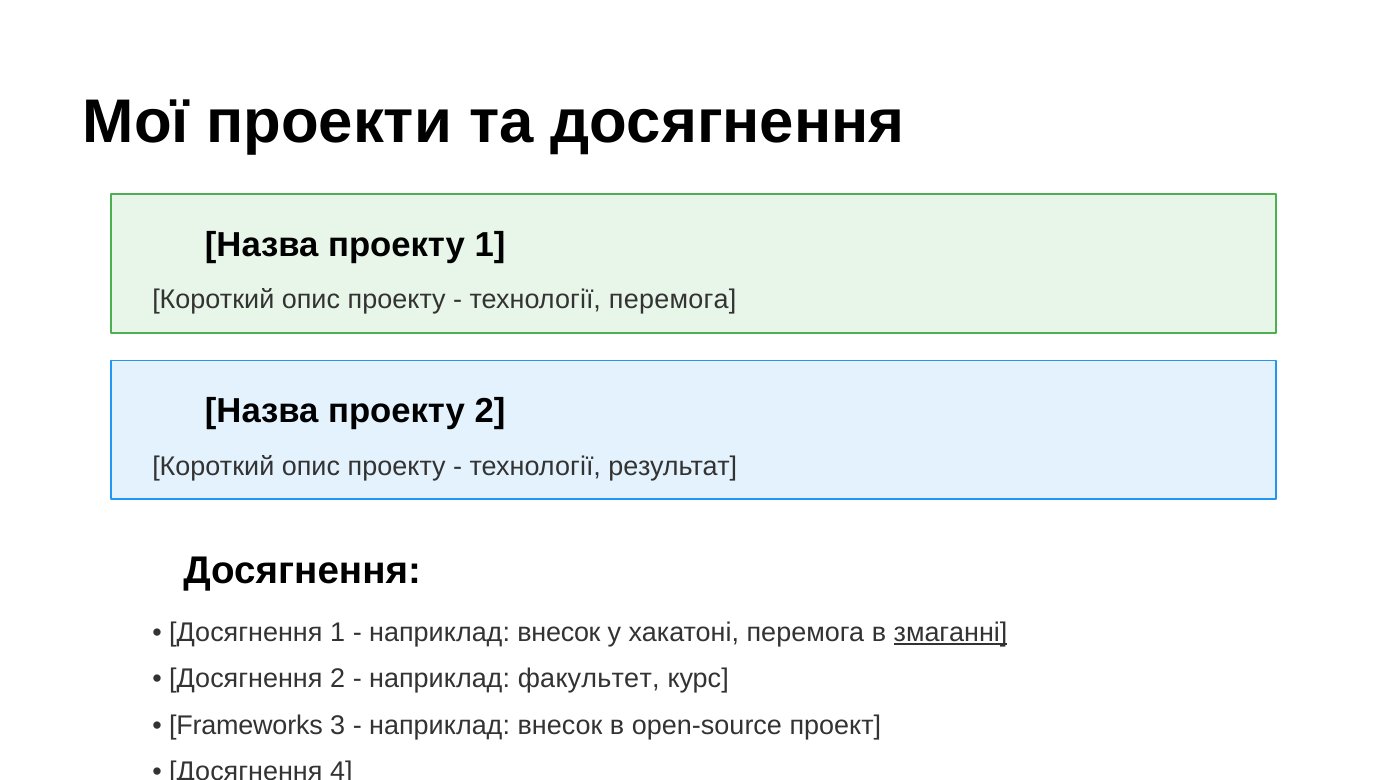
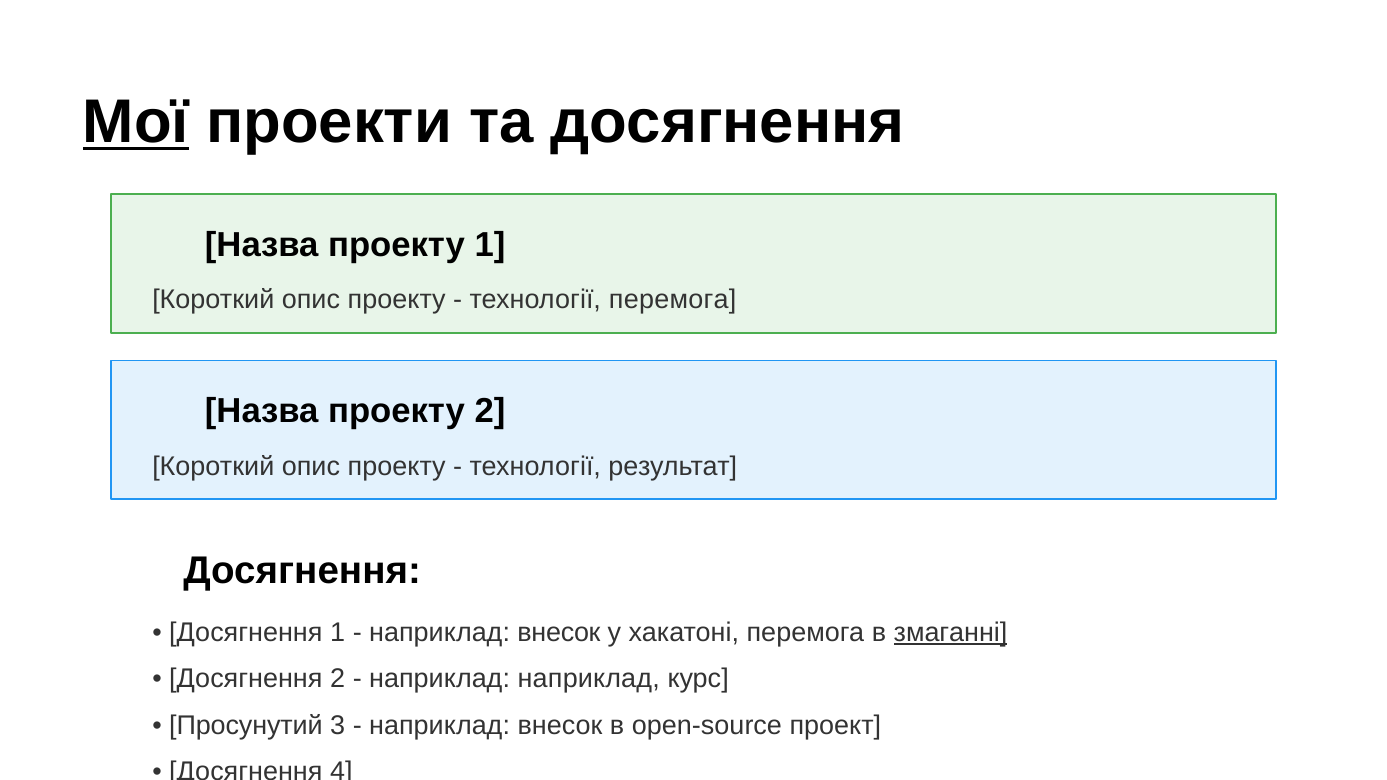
Мої underline: none -> present (136, 122)
наприклад факультет: факультет -> наприклад (589, 679)
Frameworks: Frameworks -> Просунутий (246, 725)
